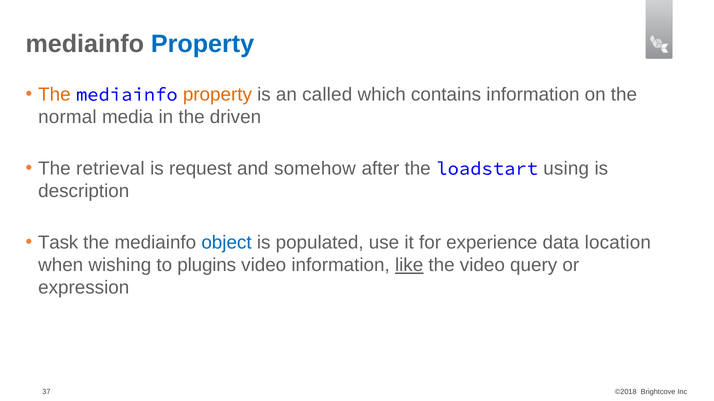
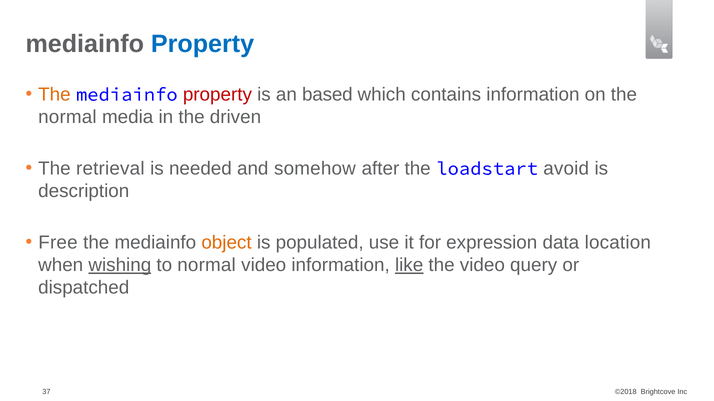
property colour: orange -> red (217, 95)
called: called -> based (327, 95)
request: request -> needed (200, 169)
using: using -> avoid (566, 169)
Task: Task -> Free (58, 243)
object colour: blue -> orange (227, 243)
experience: experience -> expression (492, 243)
wishing underline: none -> present (120, 265)
to plugins: plugins -> normal (207, 265)
expression: expression -> dispatched (84, 288)
